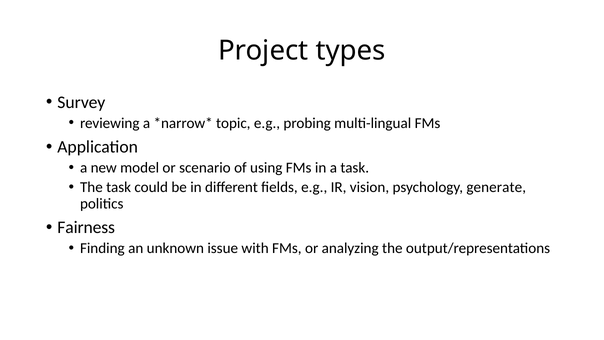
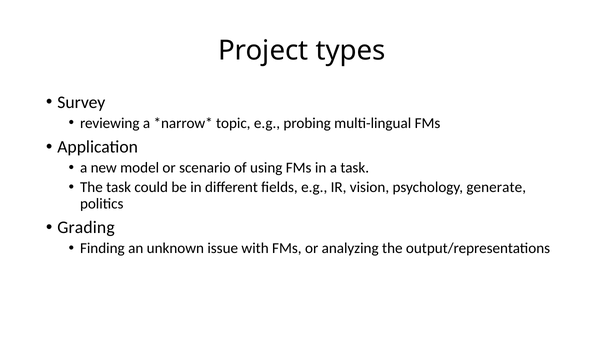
Fairness: Fairness -> Grading (86, 227)
